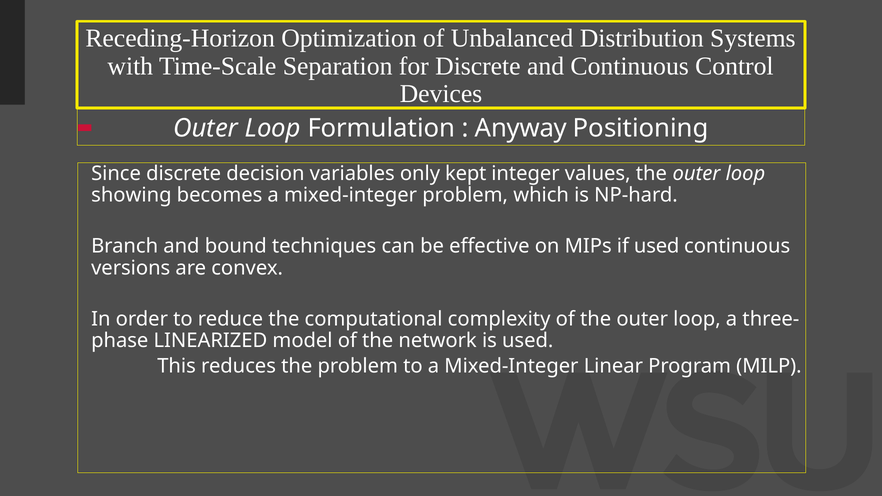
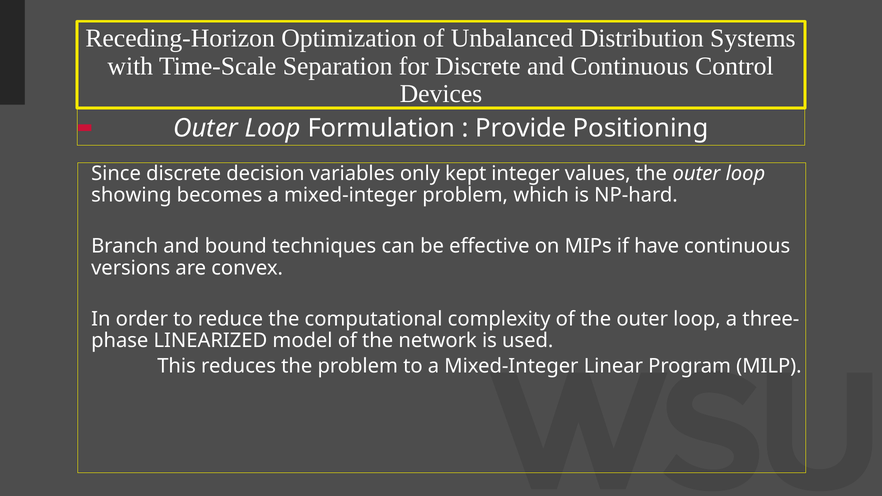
Anyway: Anyway -> Provide (521, 129)
if used: used -> have (657, 246)
